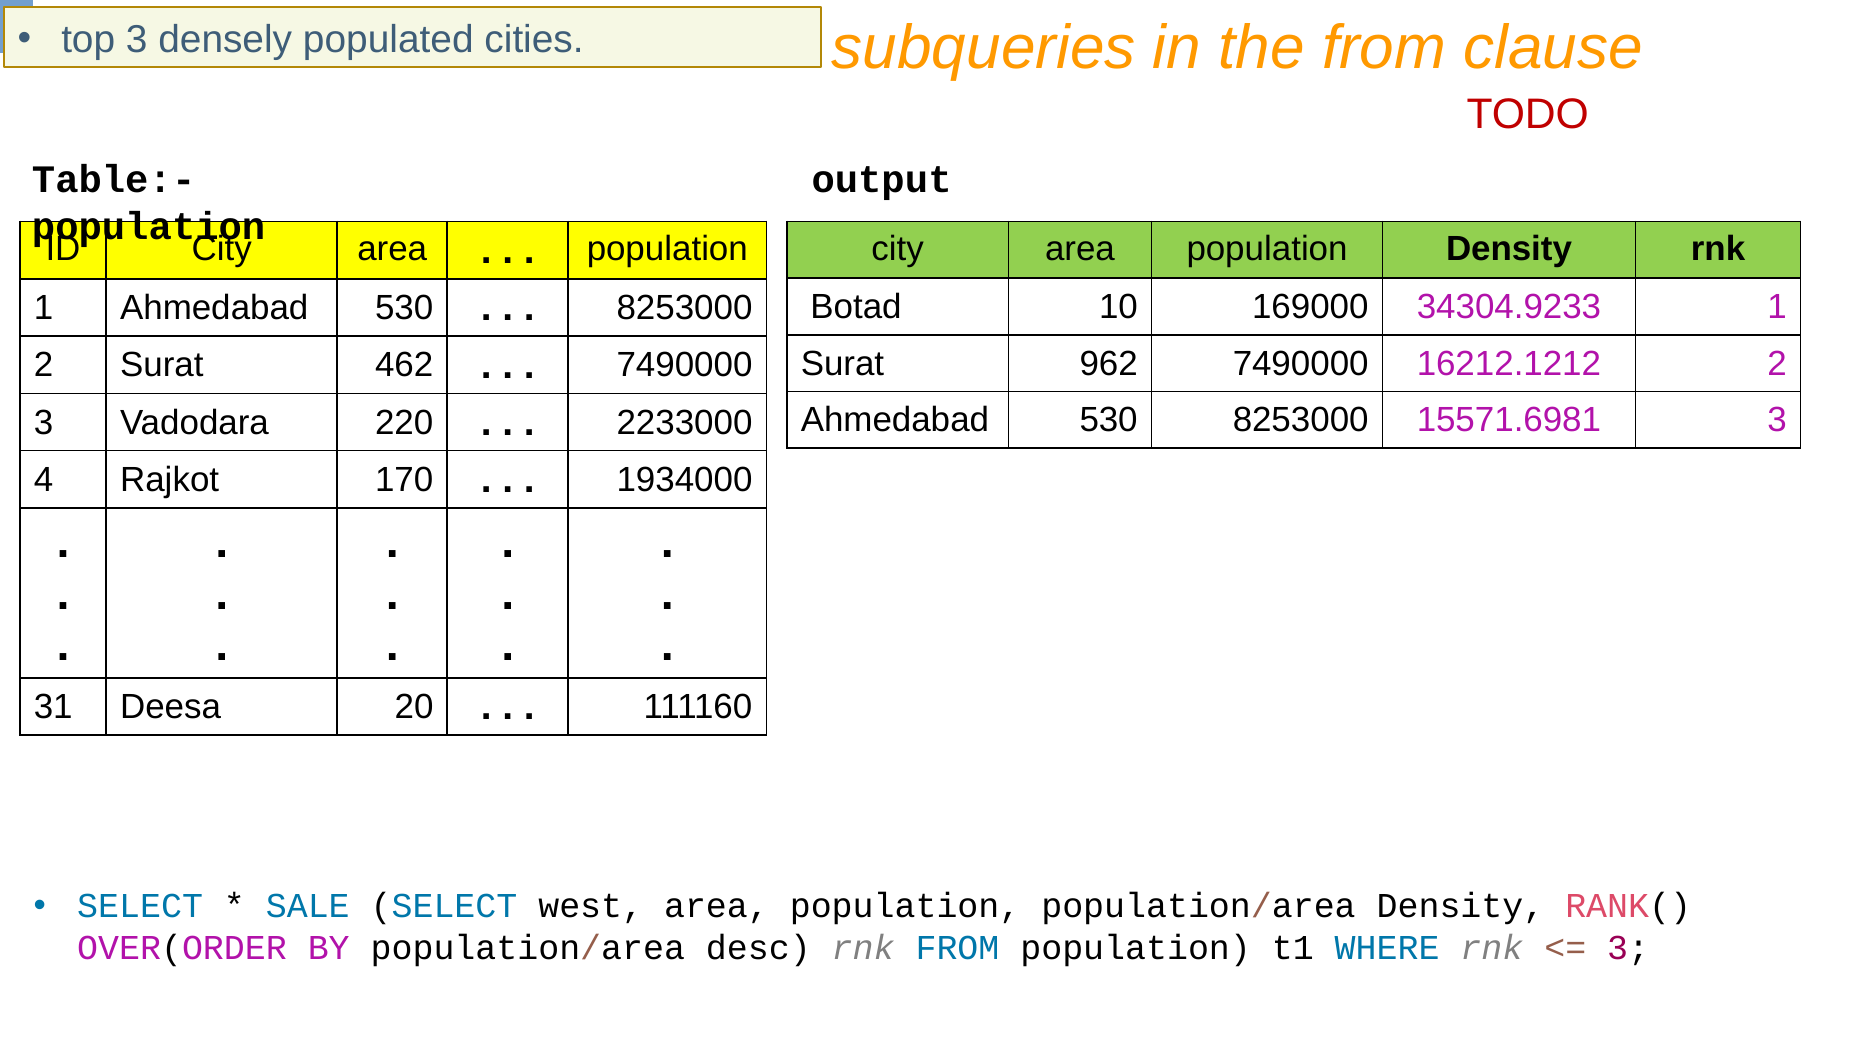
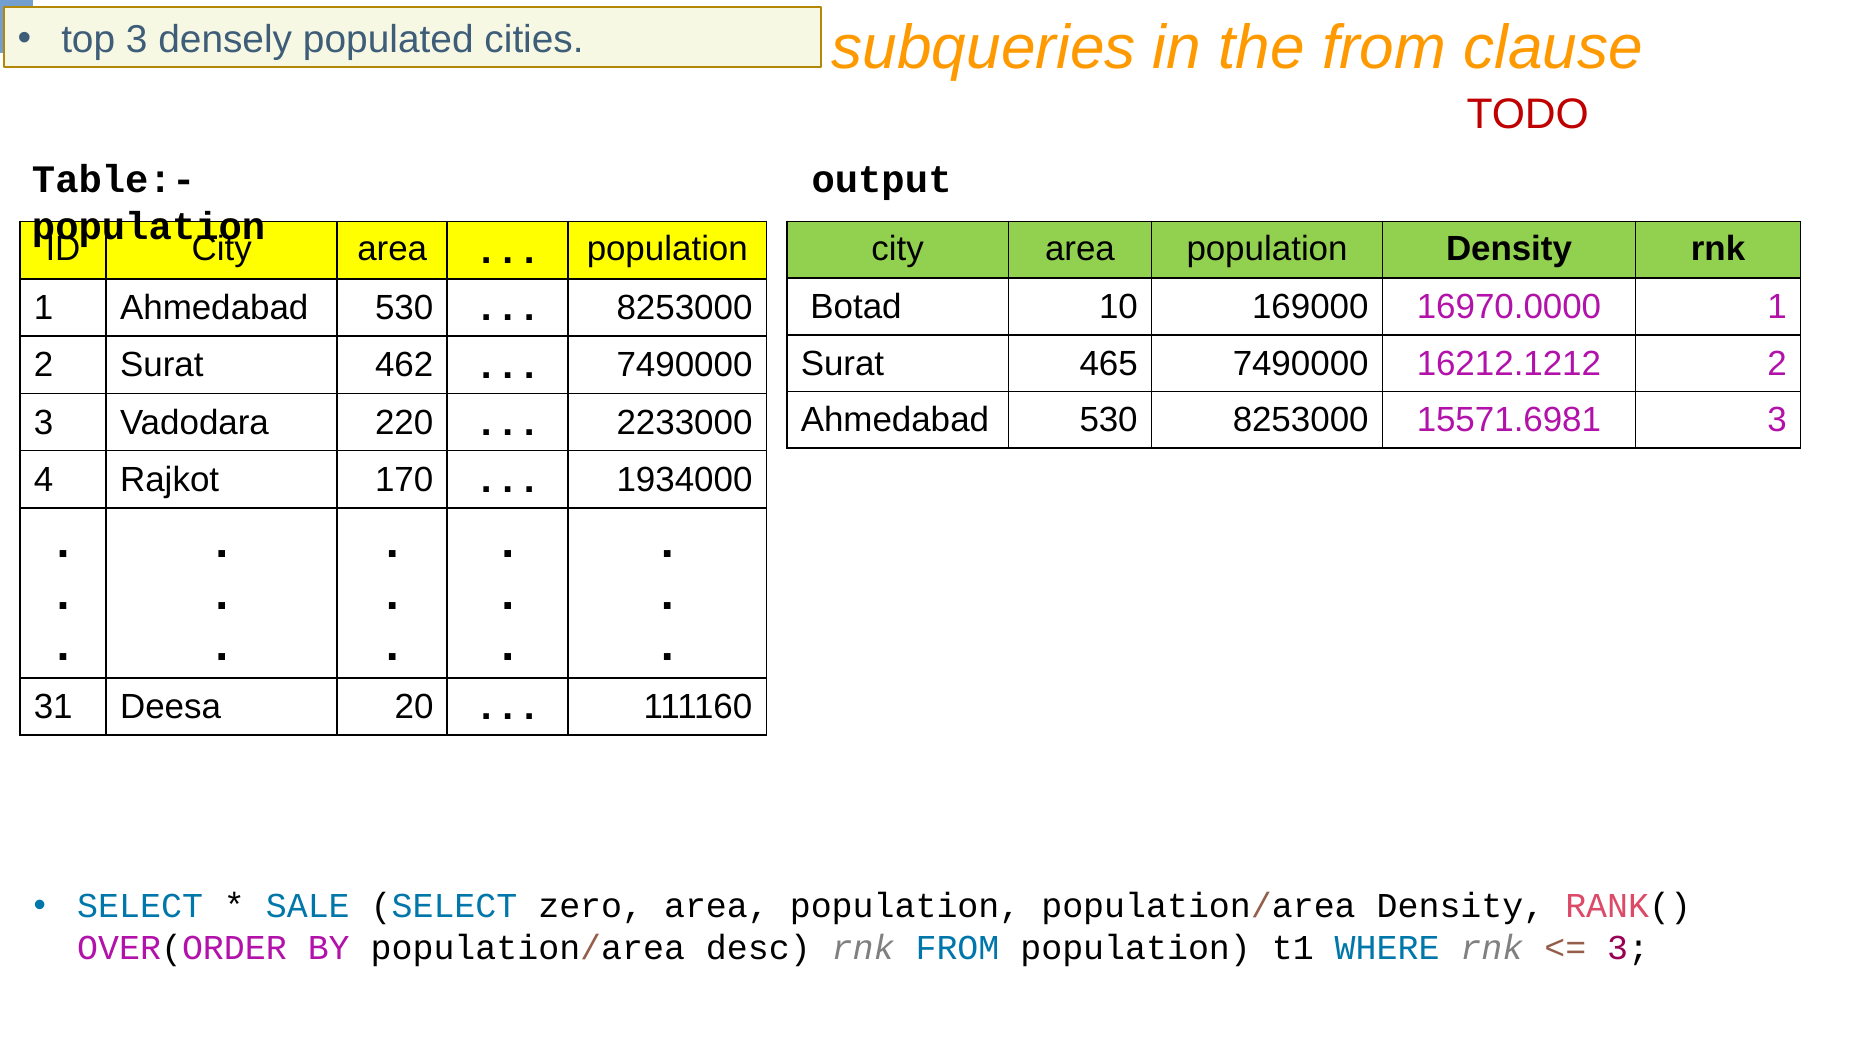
34304.9233: 34304.9233 -> 16970.0000 (1509, 307)
962: 962 -> 465 (1109, 364)
west: west -> zero (591, 906)
